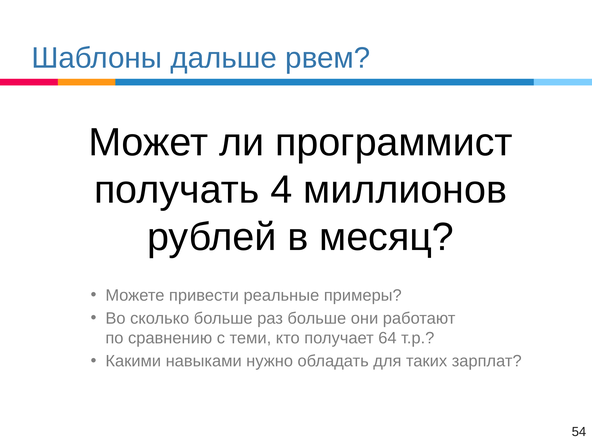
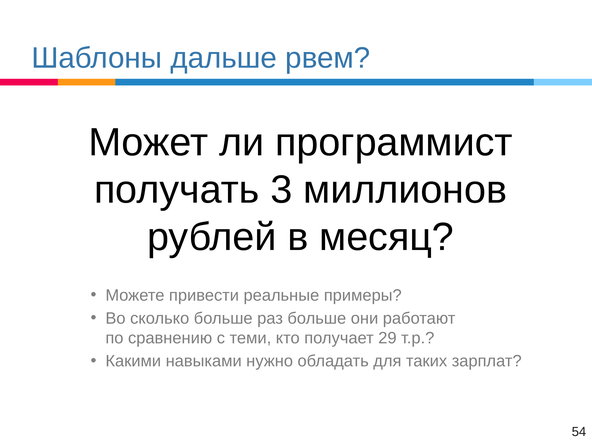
4: 4 -> 3 (281, 190)
64: 64 -> 29 (387, 338)
